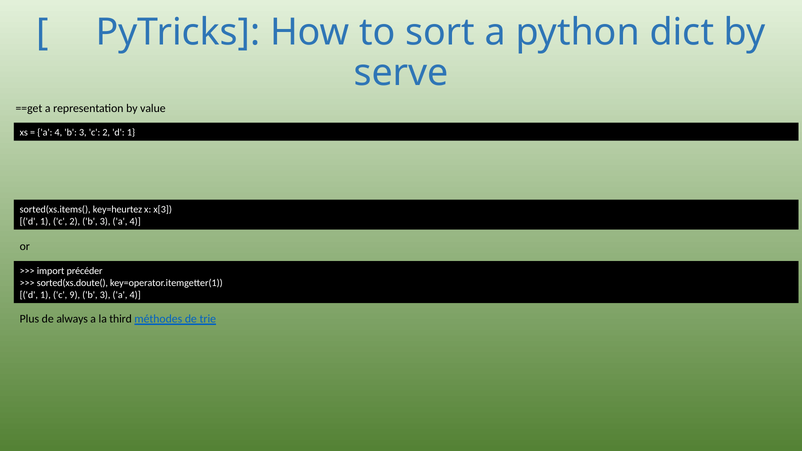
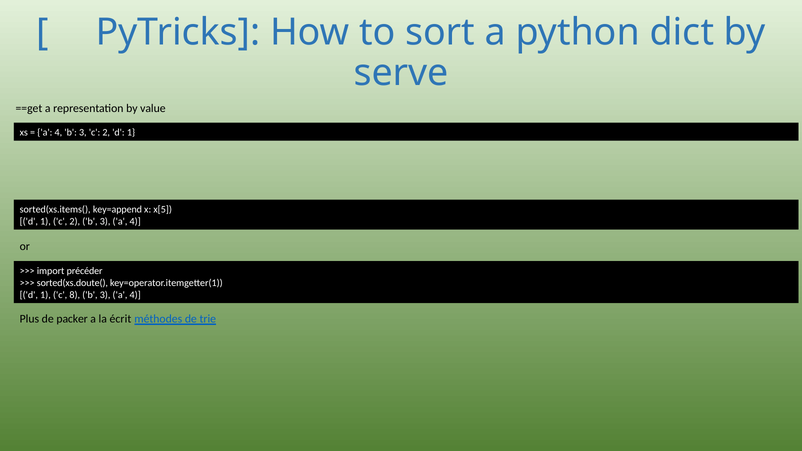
key=heurtez: key=heurtez -> key=append (117, 209)
x[3: x[3 -> x[5 (163, 209)
9: 9 -> 8 (75, 295)
always: always -> packer (72, 319)
third: third -> écrit (120, 319)
